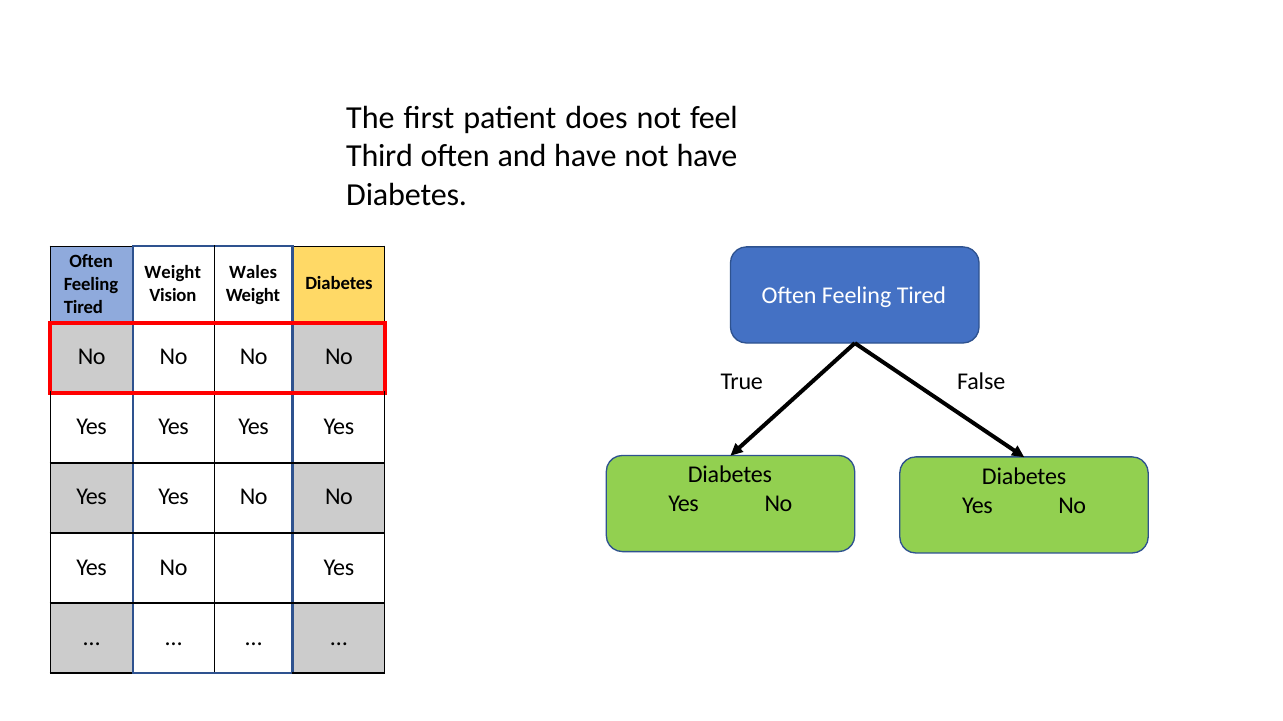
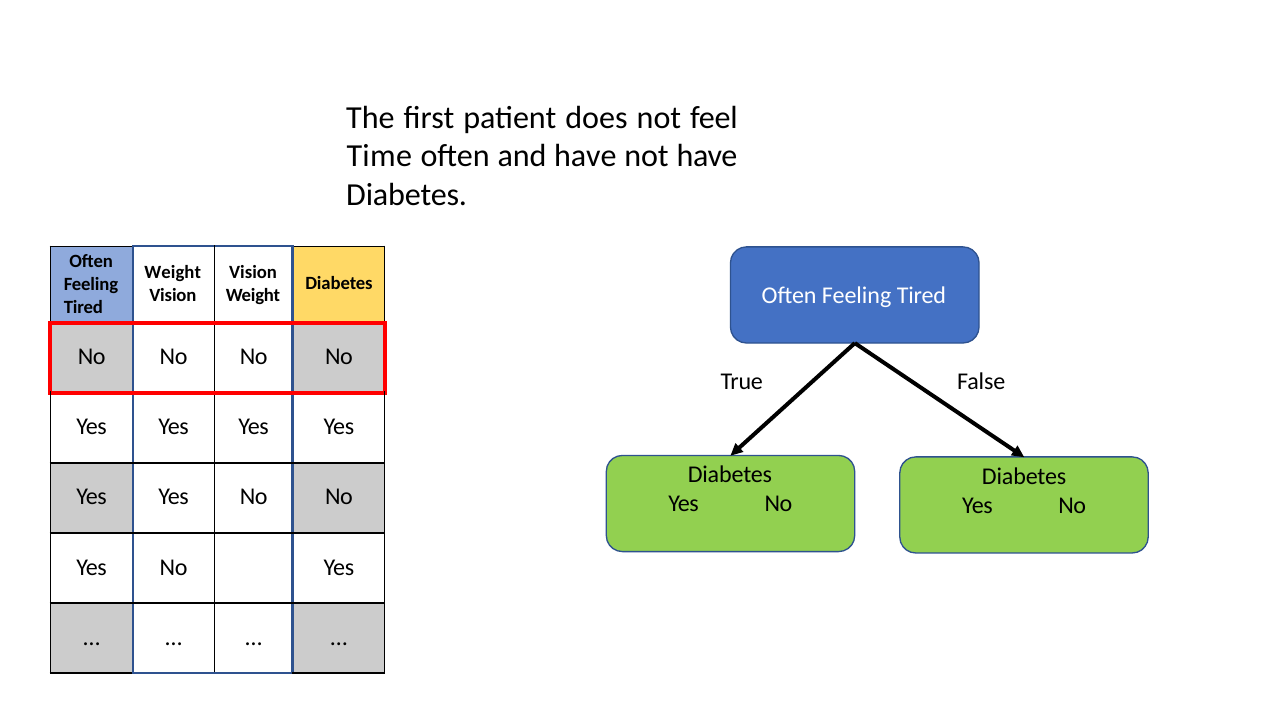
Third: Third -> Time (379, 156)
Wales: Wales -> Vision (253, 273)
